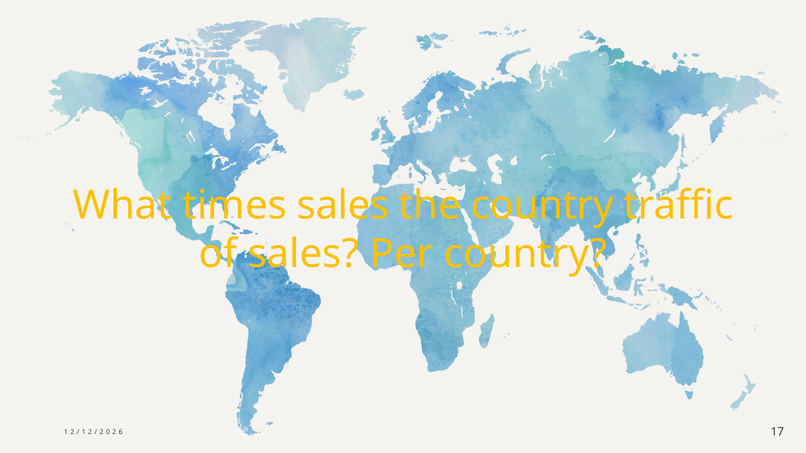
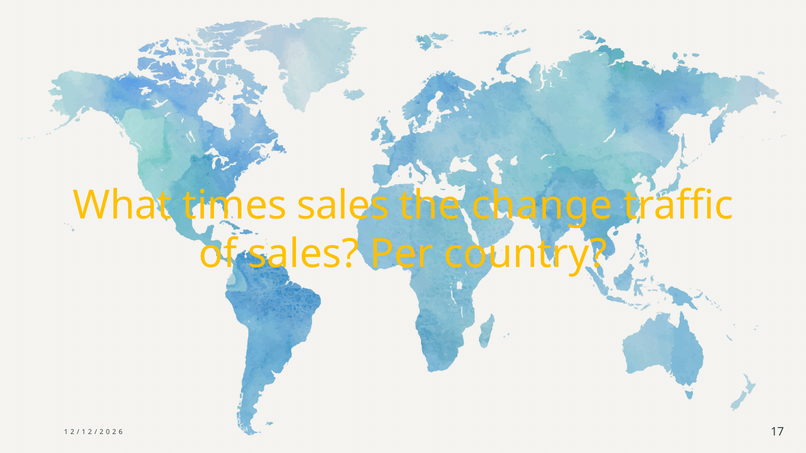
the country: country -> change (542, 206)
